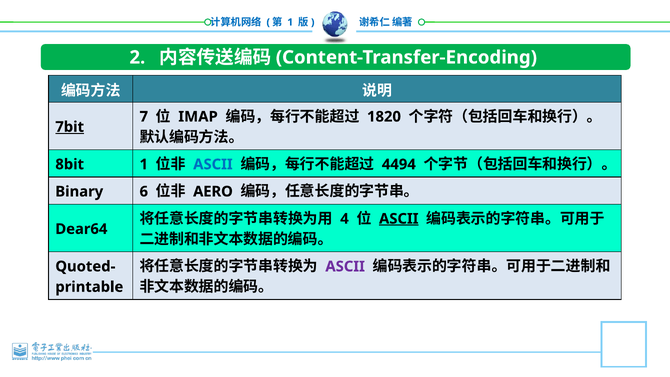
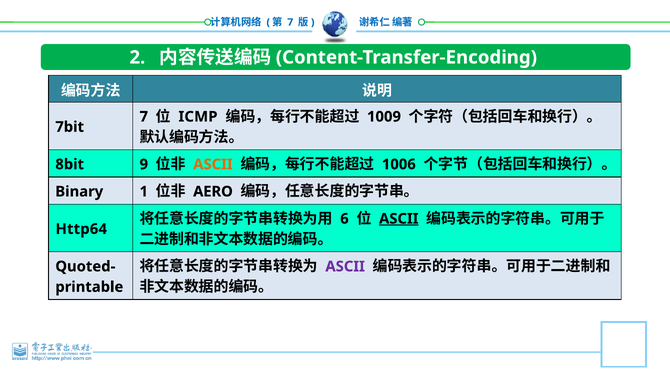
1: 1 -> 7 (290, 22)
IMAP: IMAP -> ICMP (198, 117)
1820: 1820 -> 1009 (384, 117)
7bit underline: present -> none (70, 127)
8bit 1: 1 -> 9 (144, 164)
ASCII colour: blue -> orange (213, 164)
4494: 4494 -> 1006 (399, 164)
6: 6 -> 1 (144, 192)
4: 4 -> 6 (344, 219)
Dear64: Dear64 -> Http64 (81, 229)
